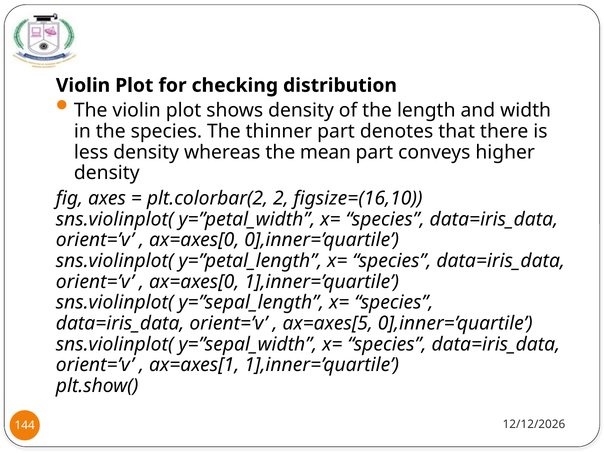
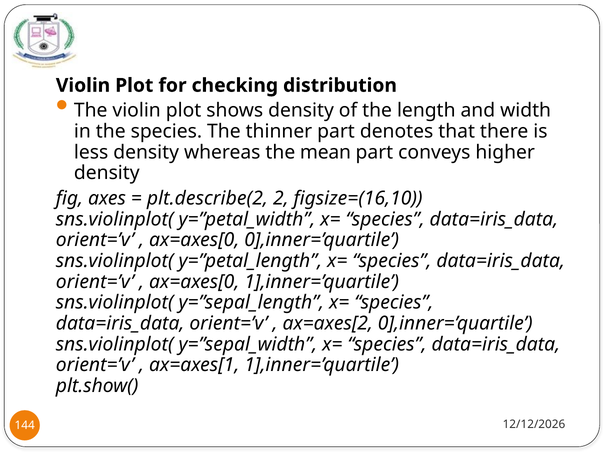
plt.colorbar(2: plt.colorbar(2 -> plt.describe(2 (207, 198)
ax=axes[5: ax=axes[5 -> ax=axes[2 (328, 323)
